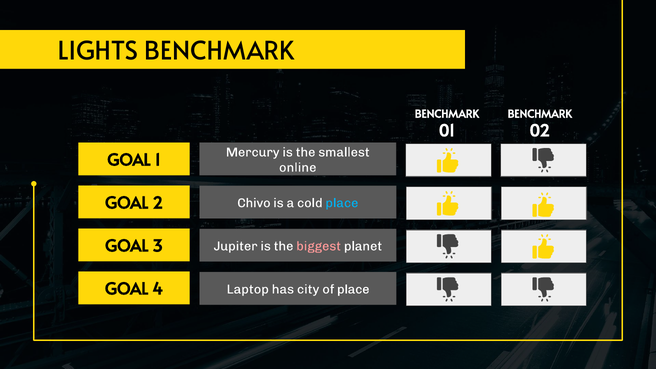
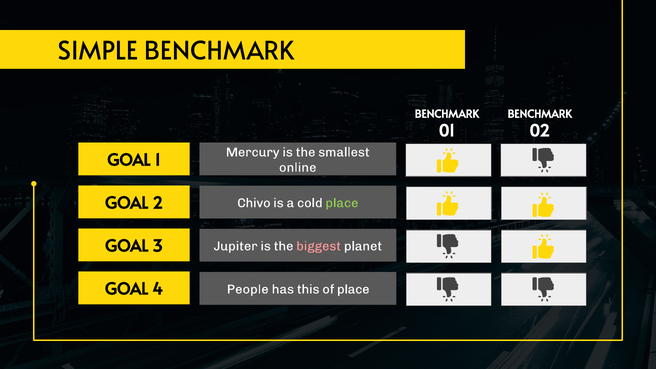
LIGHTS: LIGHTS -> SIMPLE (98, 51)
place colour: light blue -> light green (342, 203)
Laptop: Laptop -> People (248, 289)
city: city -> this (308, 289)
